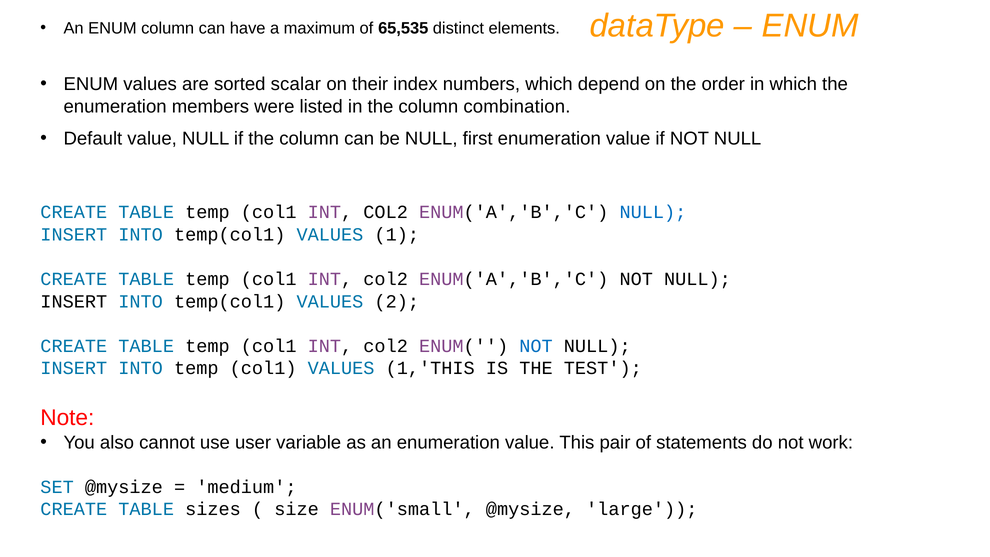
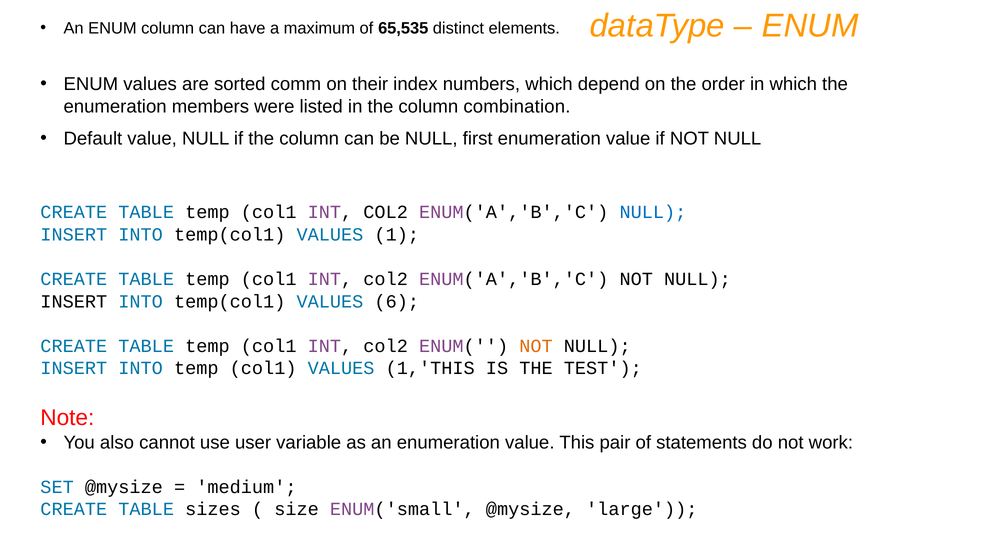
scalar: scalar -> comm (296, 84)
2: 2 -> 6 (397, 301)
NOT colour: blue -> orange (536, 346)
